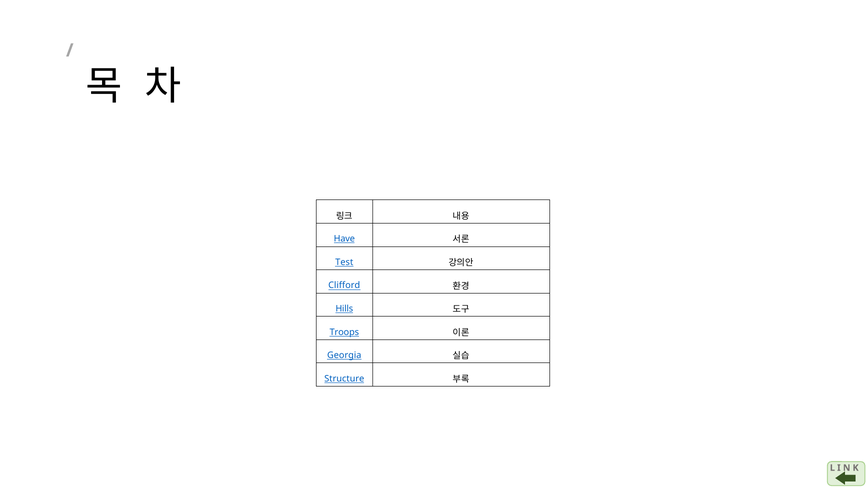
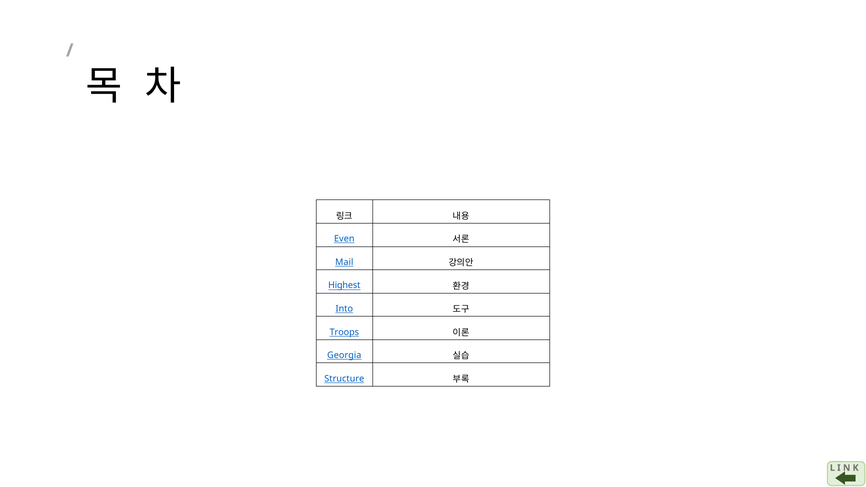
Have: Have -> Even (344, 239)
Test: Test -> Mail (344, 262)
Clifford: Clifford -> Highest (344, 286)
Hills: Hills -> Into (344, 309)
